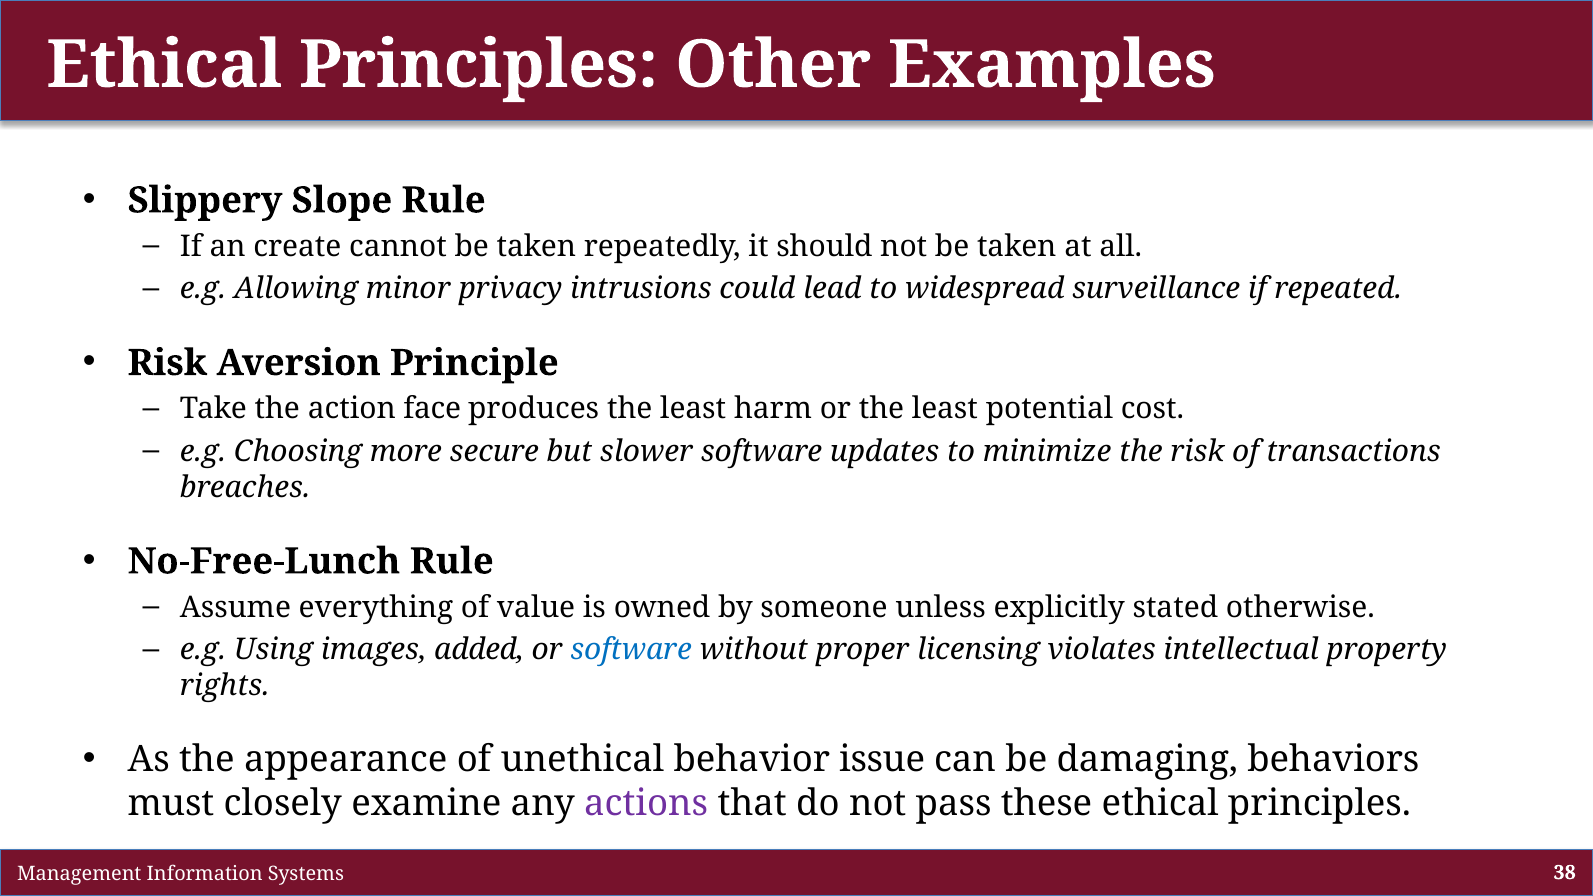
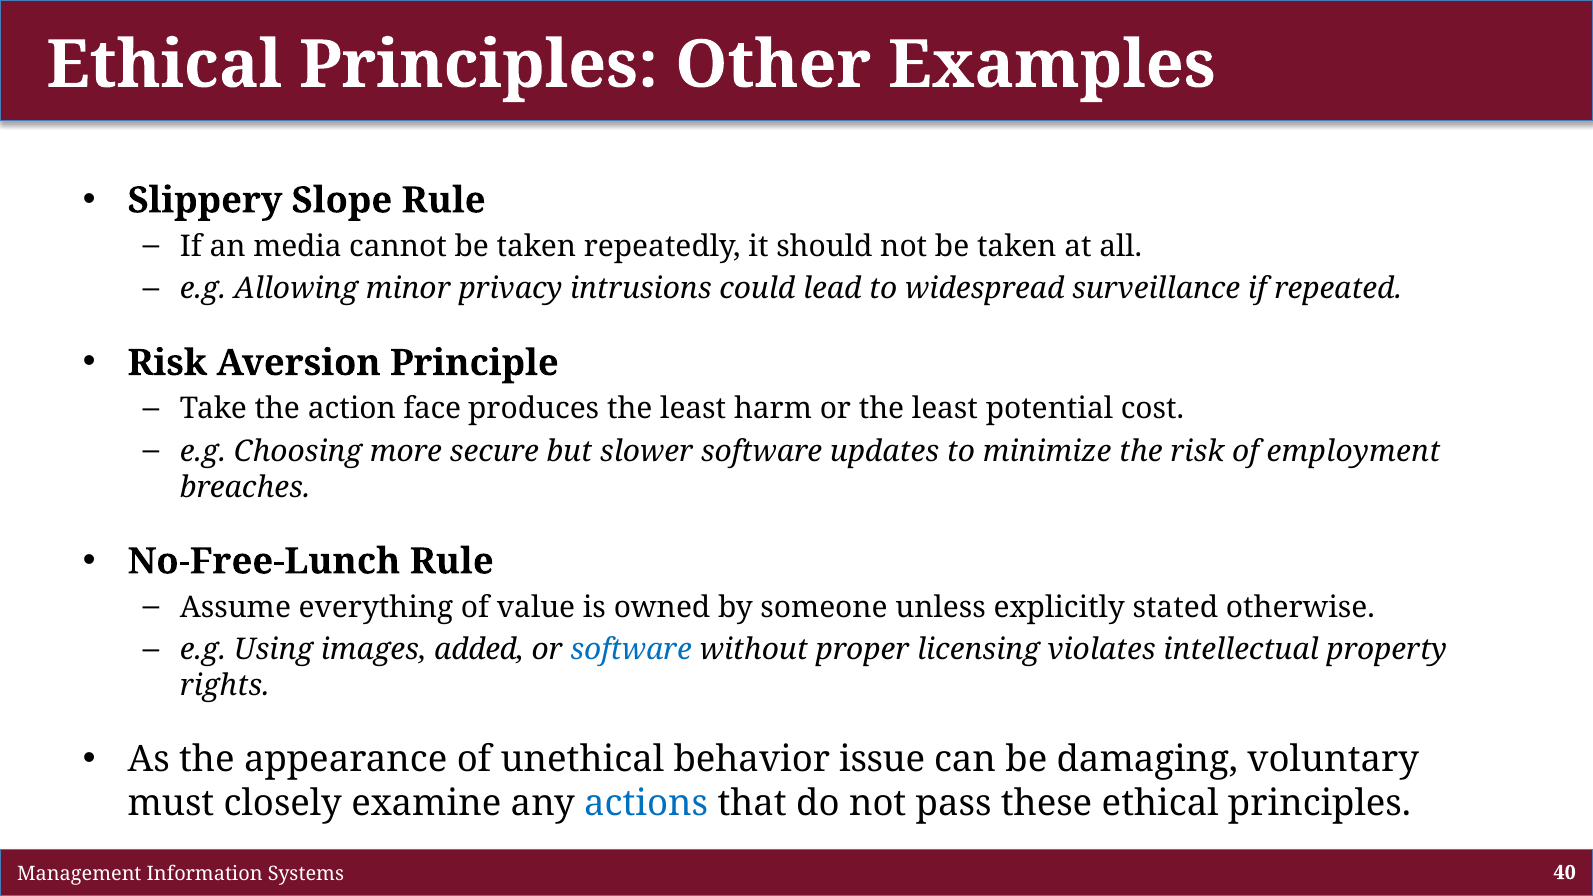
create: create -> media (297, 246)
transactions: transactions -> employment (1353, 452)
behaviors: behaviors -> voluntary (1333, 760)
actions colour: purple -> blue (646, 804)
38: 38 -> 40 (1565, 873)
